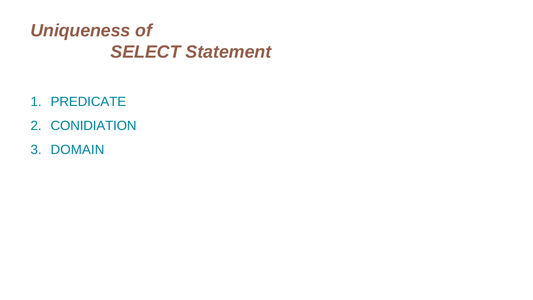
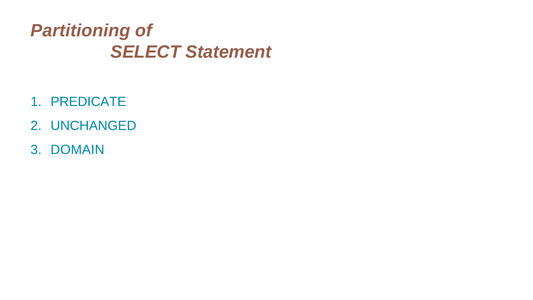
Uniqueness: Uniqueness -> Partitioning (80, 31)
CONIDIATION: CONIDIATION -> UNCHANGED (93, 126)
